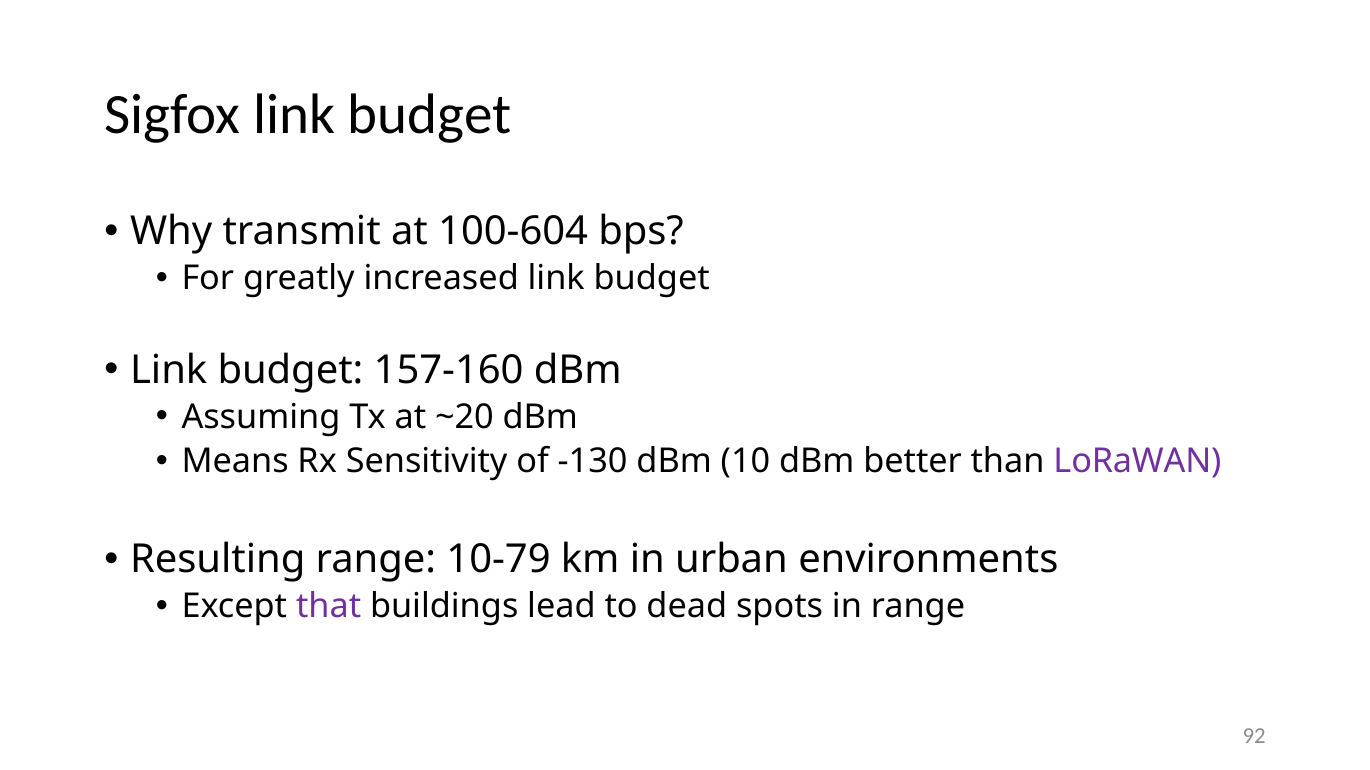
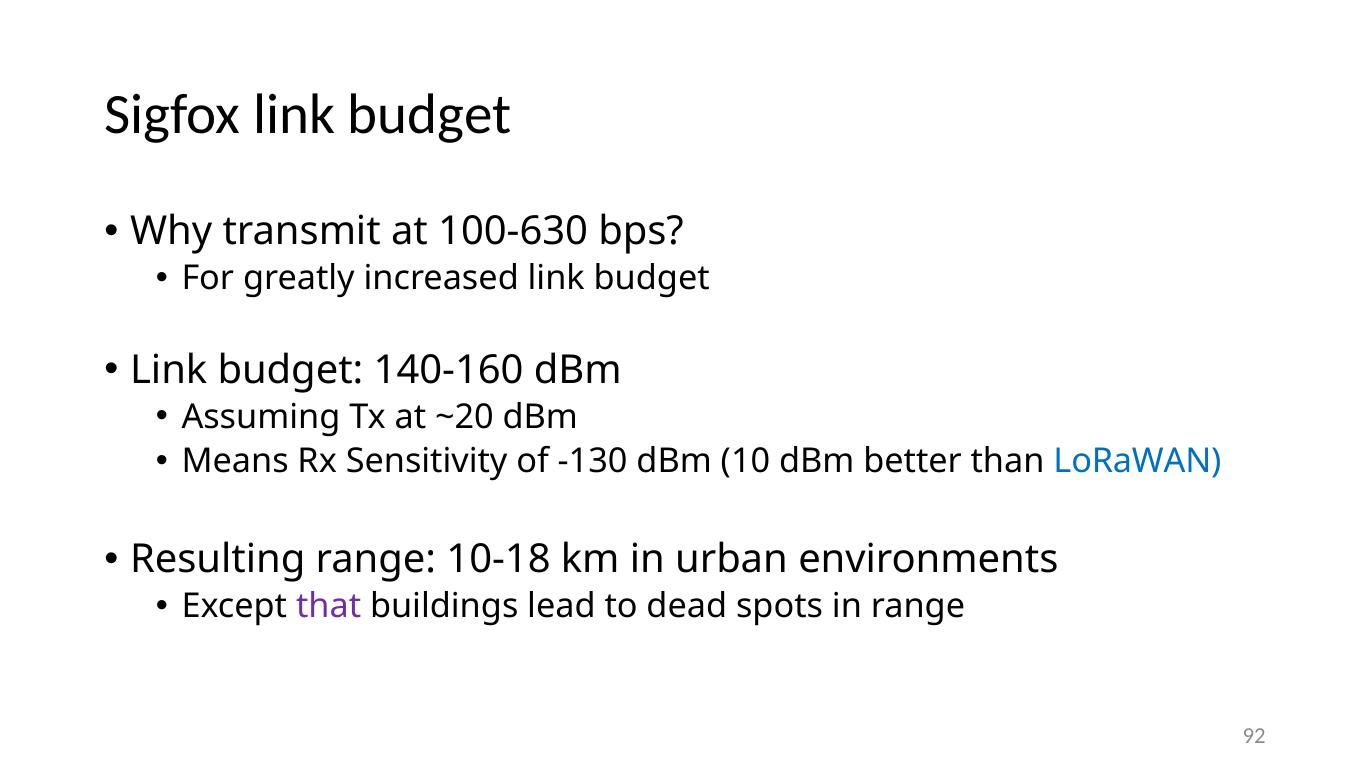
100-604: 100-604 -> 100-630 (513, 232)
157-160: 157-160 -> 140-160 (449, 370)
LoRaWAN colour: purple -> blue (1137, 461)
10-79: 10-79 -> 10-18 (499, 560)
